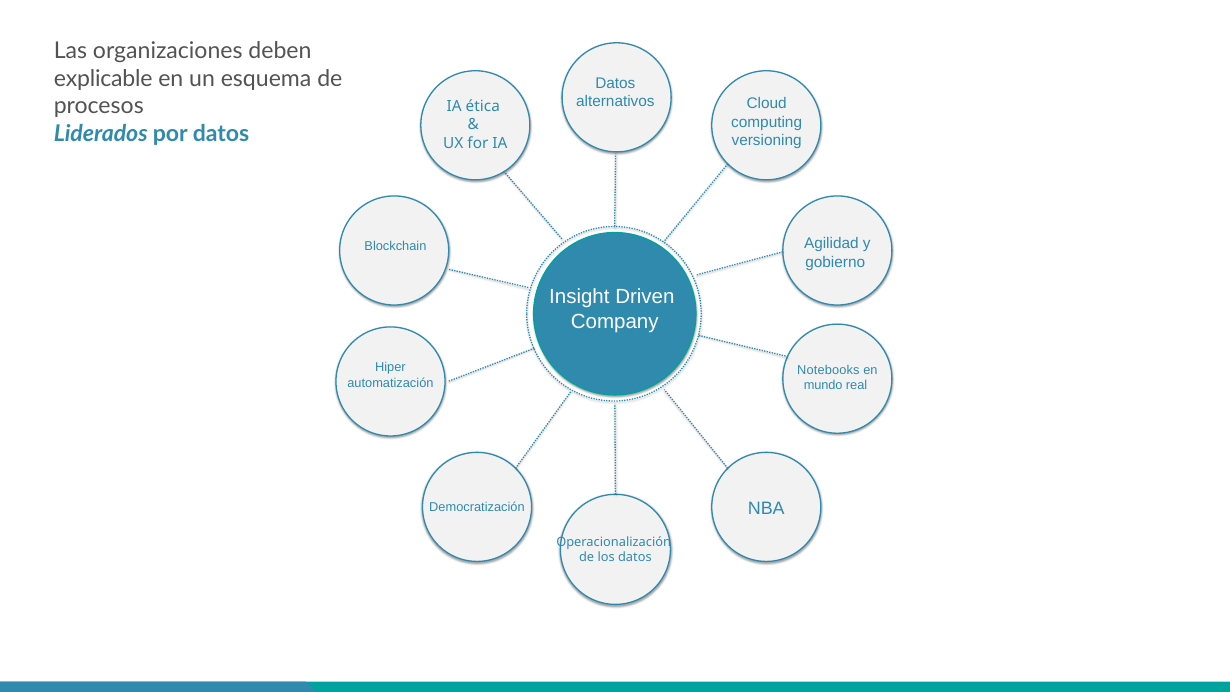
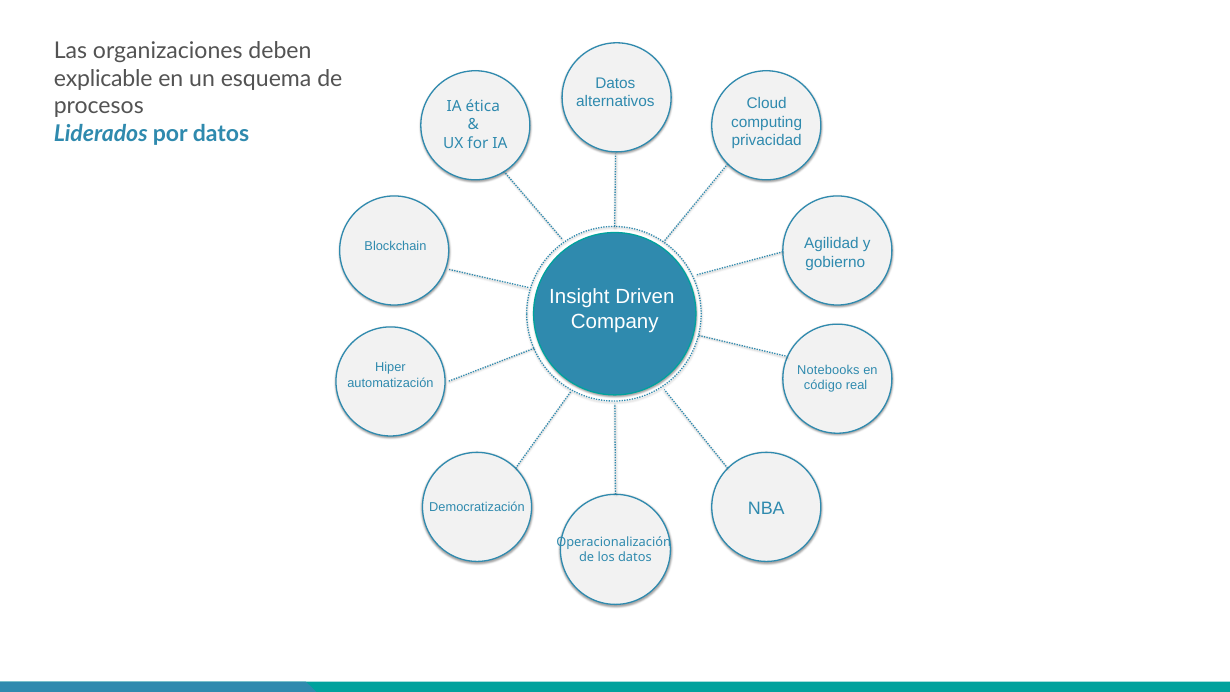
versioning: versioning -> privacidad (767, 141)
mundo: mundo -> código (823, 385)
